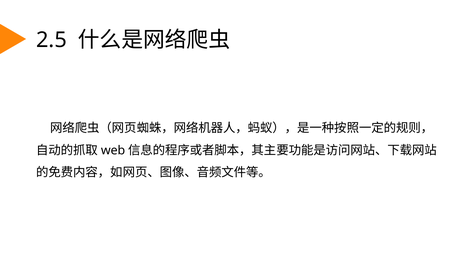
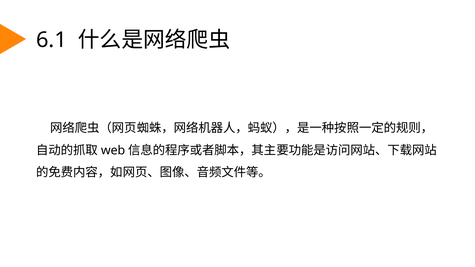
2.5: 2.5 -> 6.1 (52, 40)
